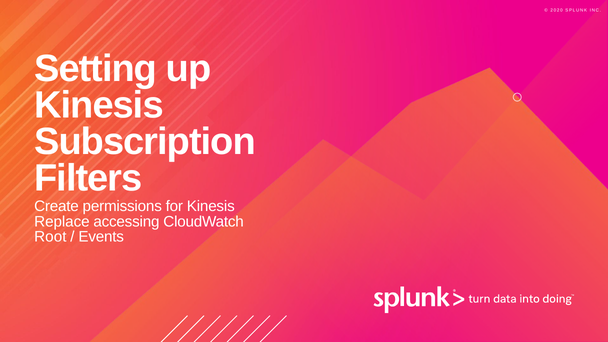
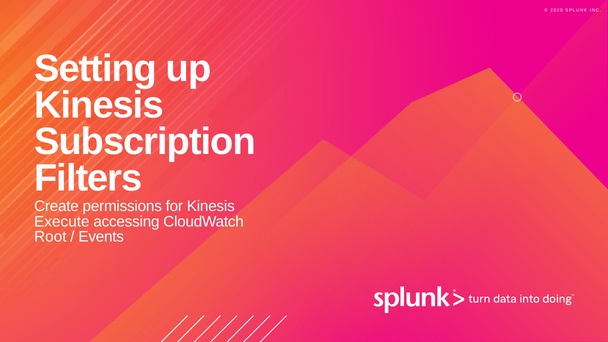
Replace: Replace -> Execute (62, 222)
